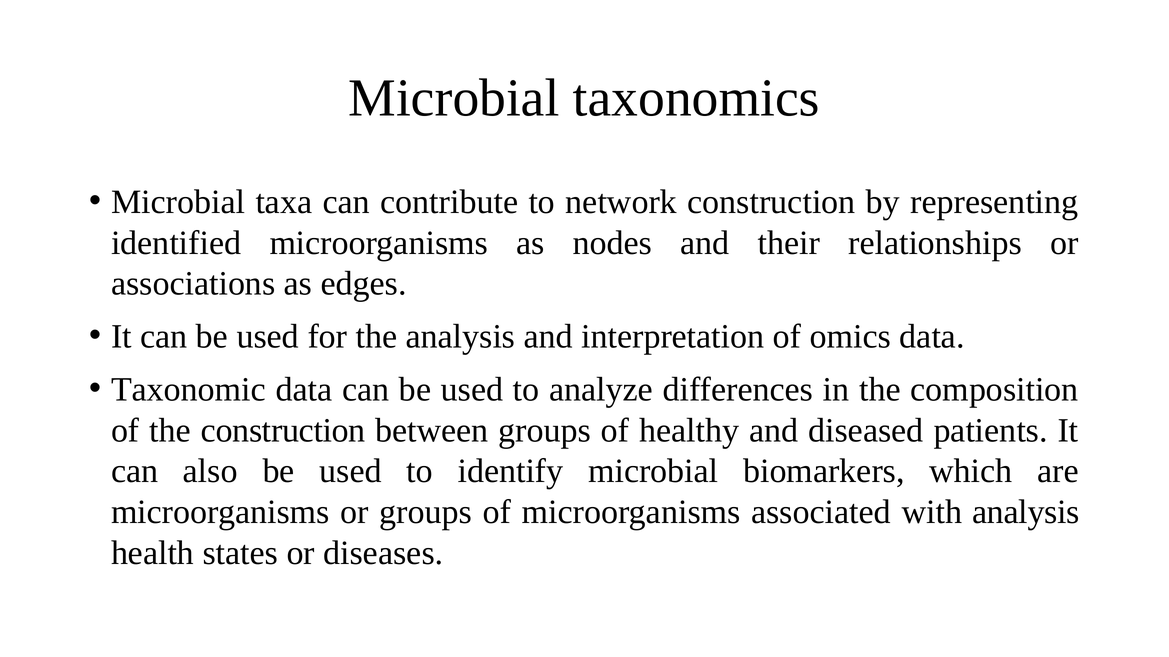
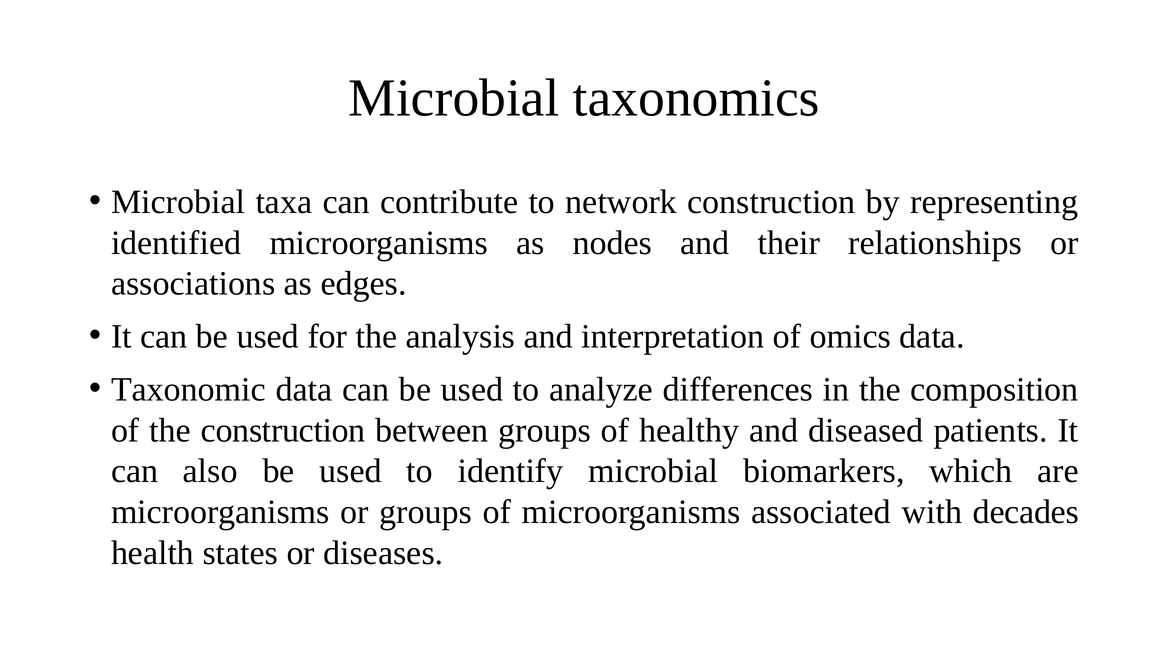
with analysis: analysis -> decades (1026, 512)
